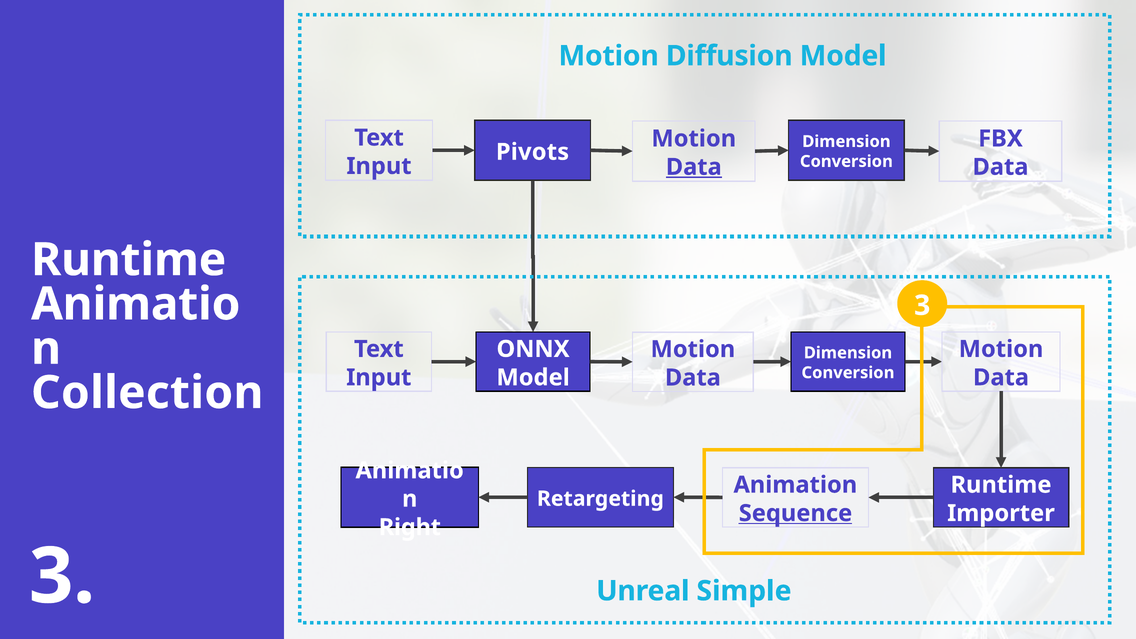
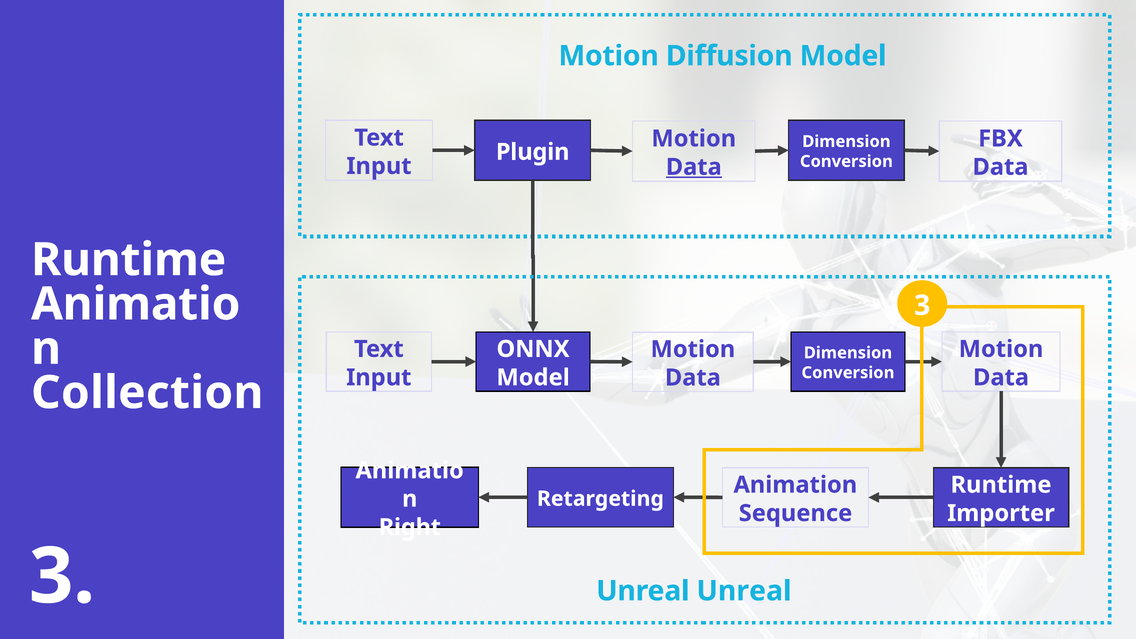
Pivots: Pivots -> Plugin (533, 152)
Sequence underline: present -> none (795, 513)
Unreal Simple: Simple -> Unreal (744, 591)
